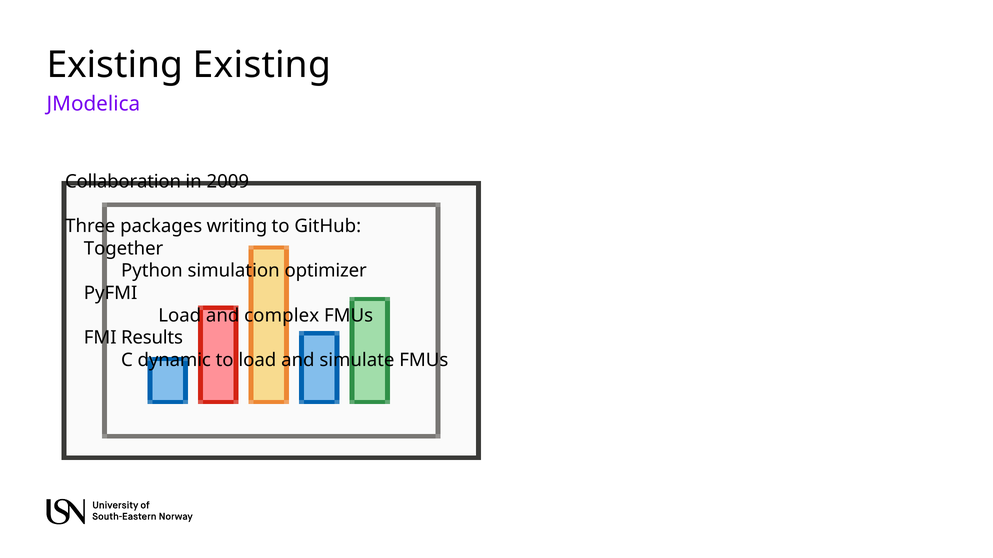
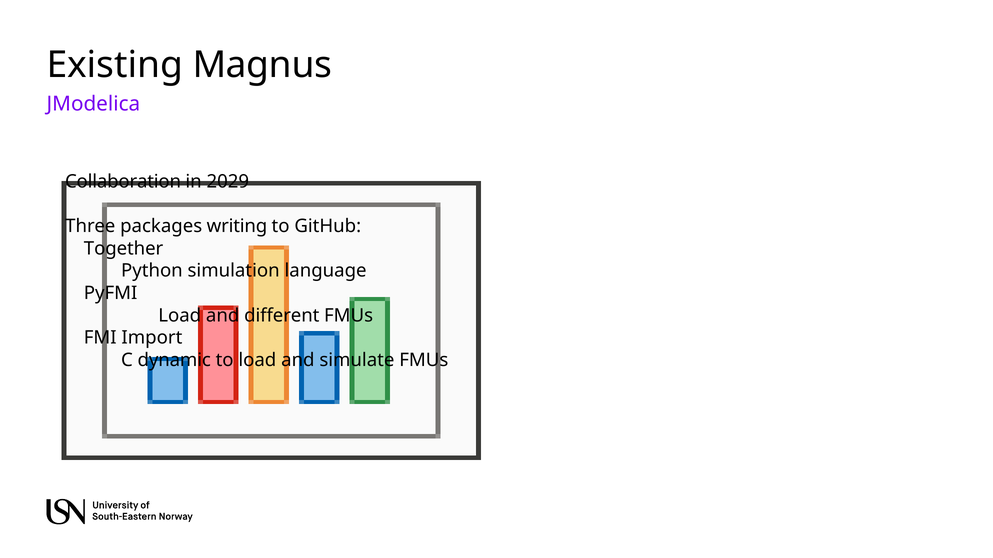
Existing Existing: Existing -> Magnus (262, 65)
2009: 2009 -> 2029 (228, 182)
optimizer: optimizer -> language (326, 271)
complex: complex -> different (282, 316)
Results: Results -> Import (152, 338)
